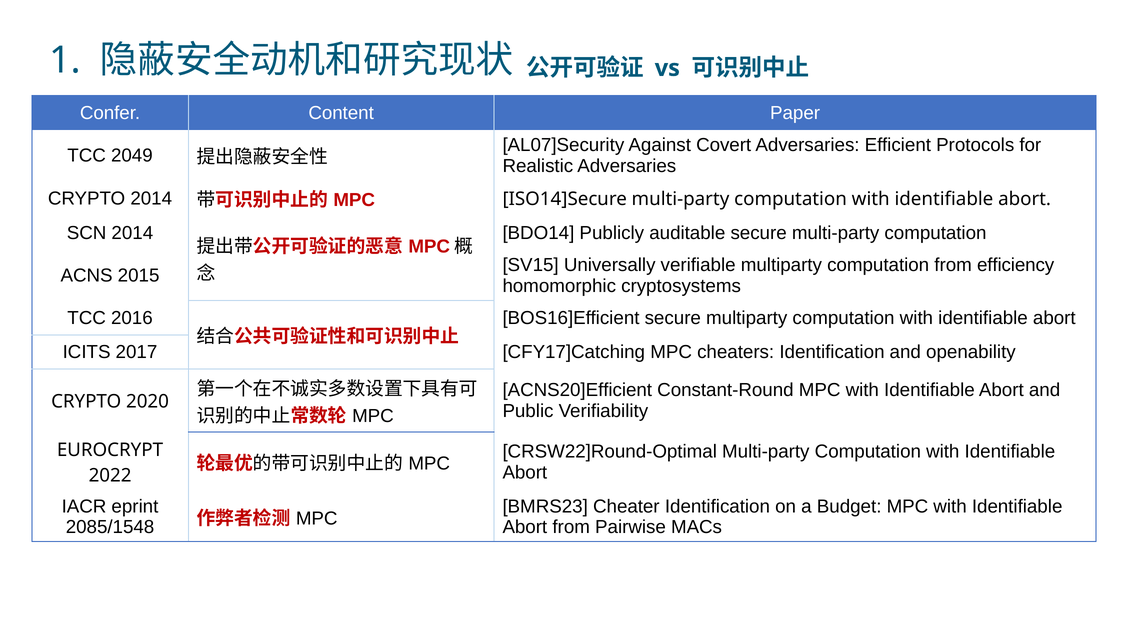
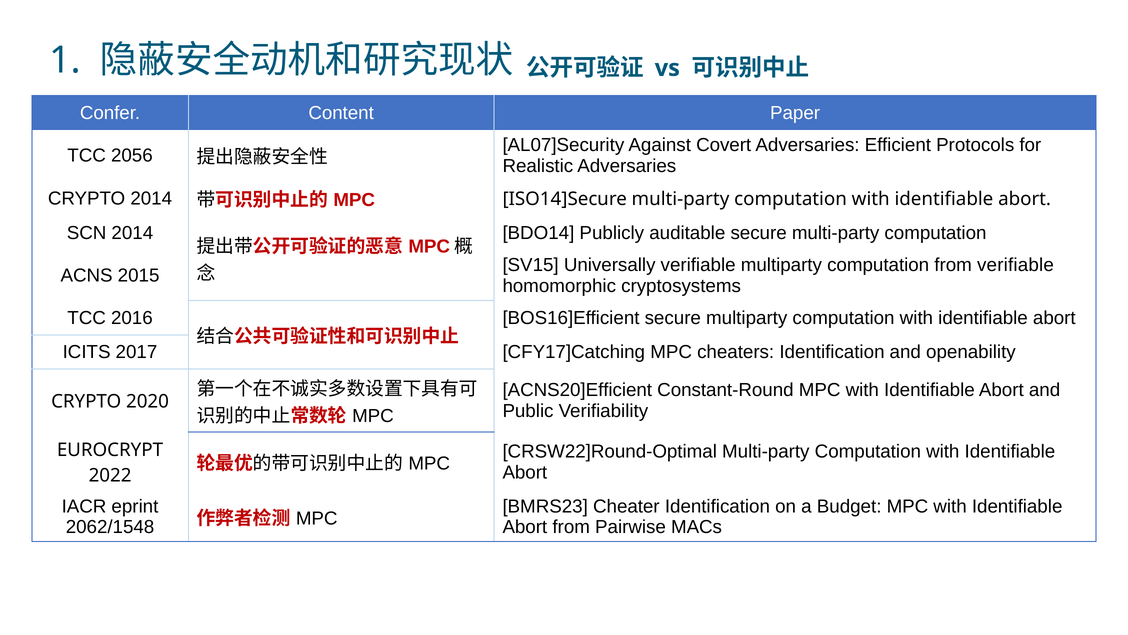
2049: 2049 -> 2056 (132, 155)
from efficiency: efficiency -> verifiable (1015, 265)
2085/1548: 2085/1548 -> 2062/1548 (110, 527)
